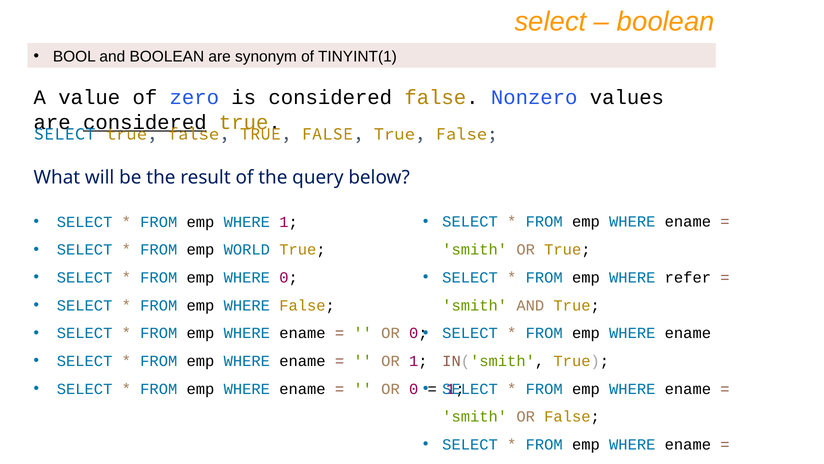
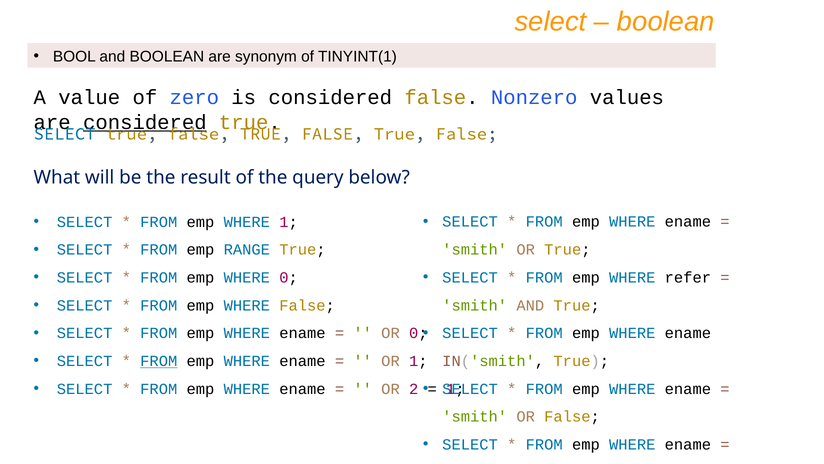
WORLD: WORLD -> RANGE (247, 249)
FROM underline: none -> present (159, 361)
0: 0 -> 2 (414, 389)
